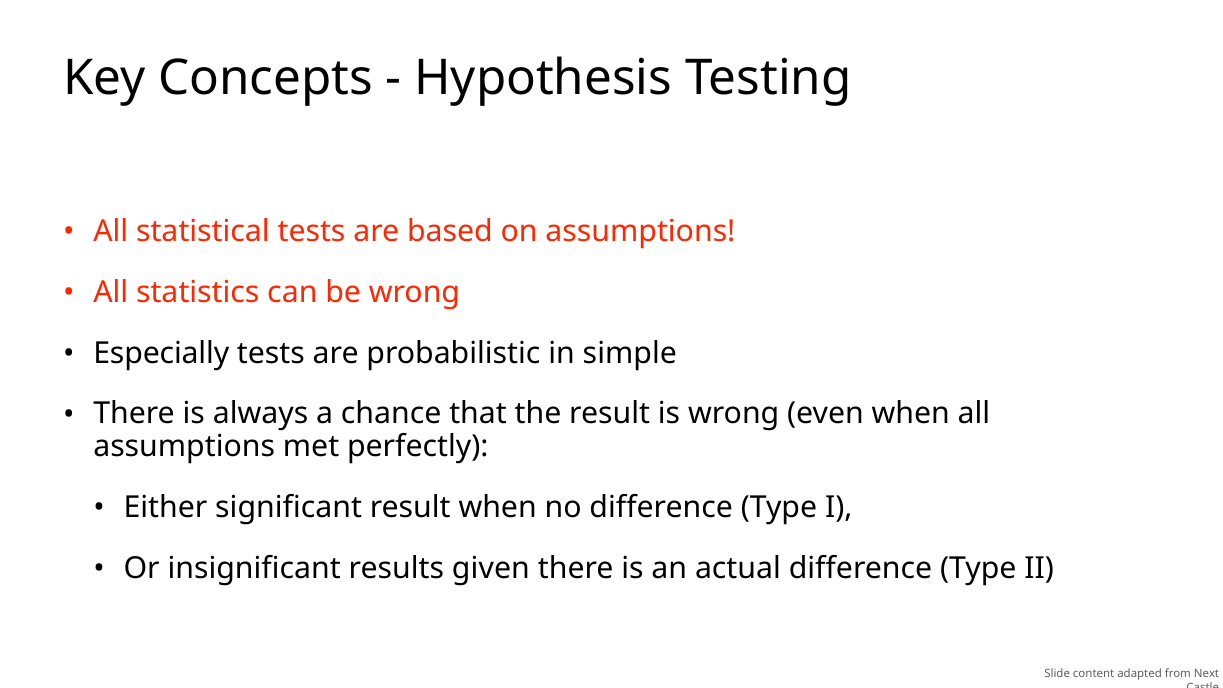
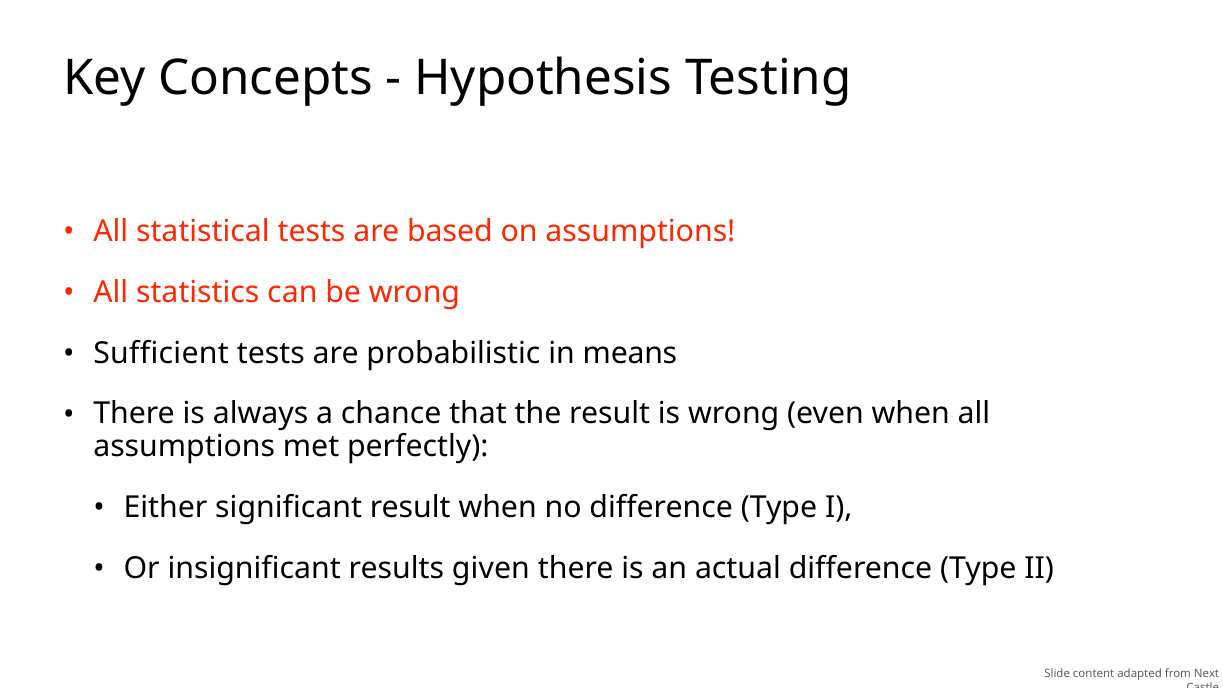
Especially: Especially -> Sufficient (161, 353)
simple: simple -> means (630, 353)
